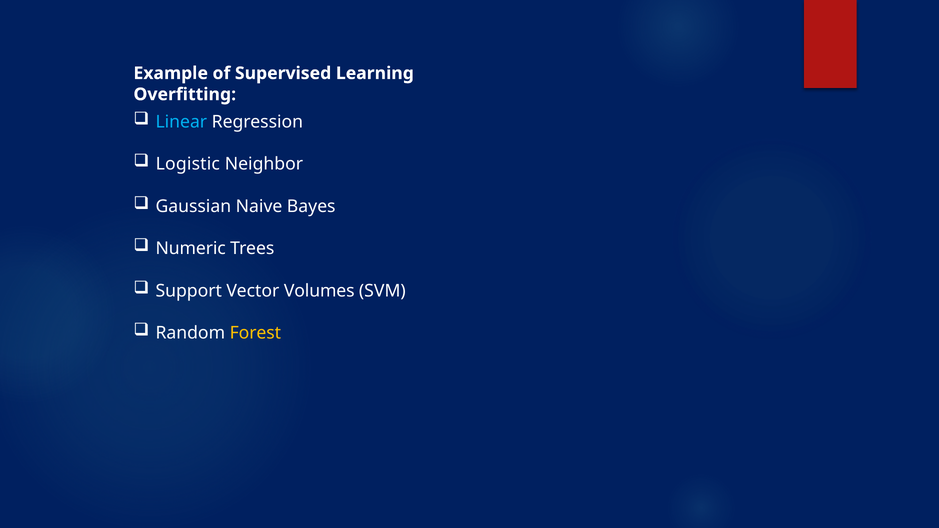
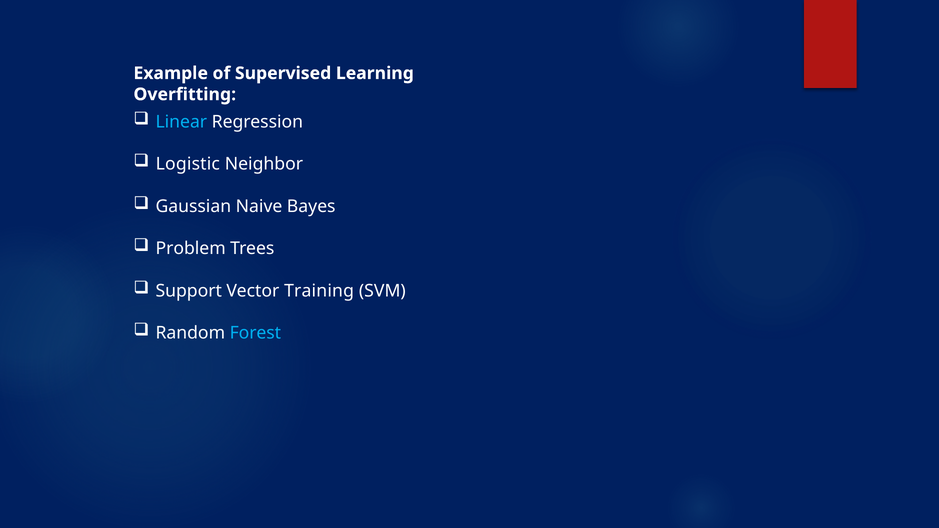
Numeric: Numeric -> Problem (191, 249)
Volumes: Volumes -> Training (319, 291)
Forest colour: yellow -> light blue (255, 333)
